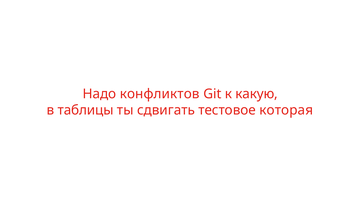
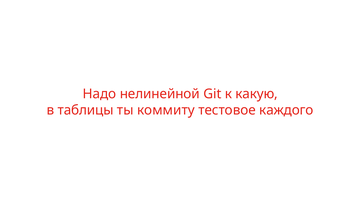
конфликтов: конфликтов -> нелинейной (160, 94)
сдвигать: сдвигать -> коммиту (166, 110)
которая: которая -> каждого (286, 110)
